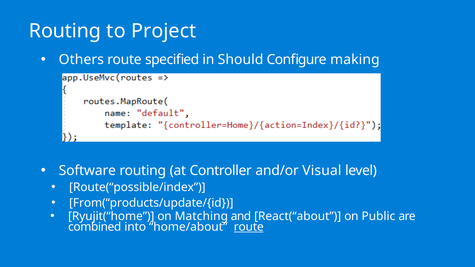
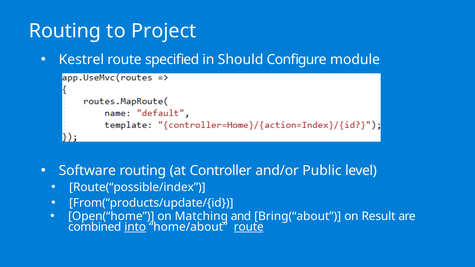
Others: Others -> Kestrel (81, 60)
making: making -> module (355, 60)
Visual: Visual -> Public (322, 171)
Ryujit(“home: Ryujit(“home -> Open(“home (111, 216)
React(“about: React(“about -> Bring(“about (298, 216)
Public: Public -> Result (379, 216)
into underline: none -> present (135, 227)
